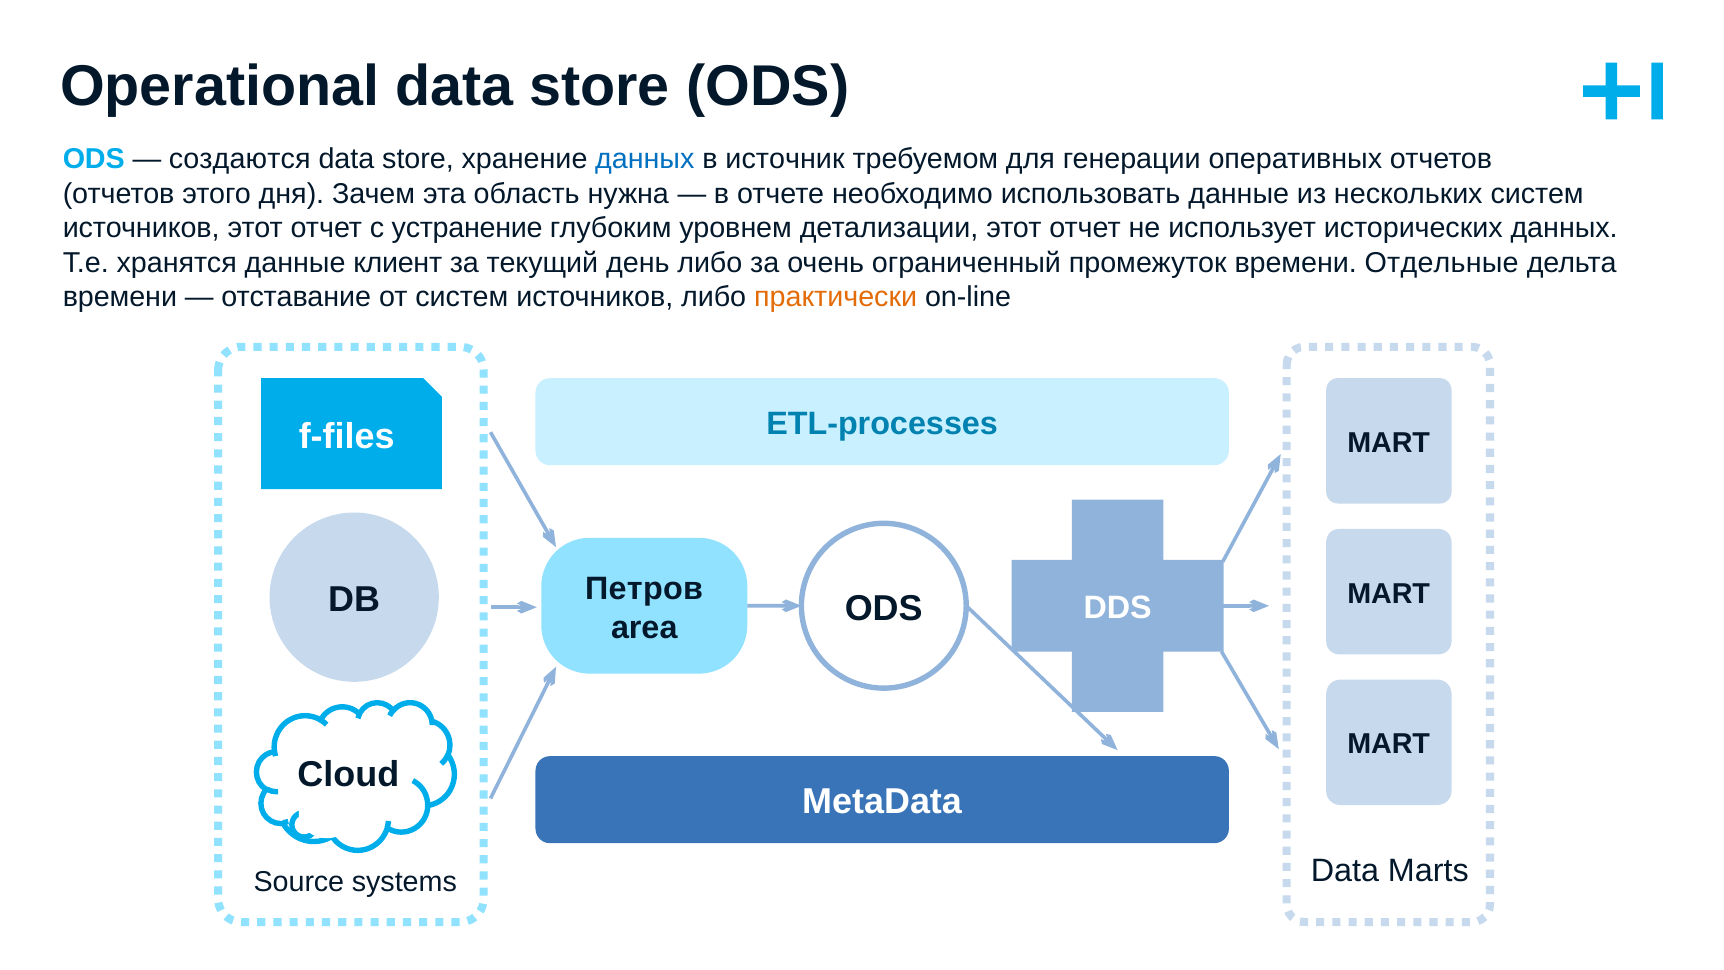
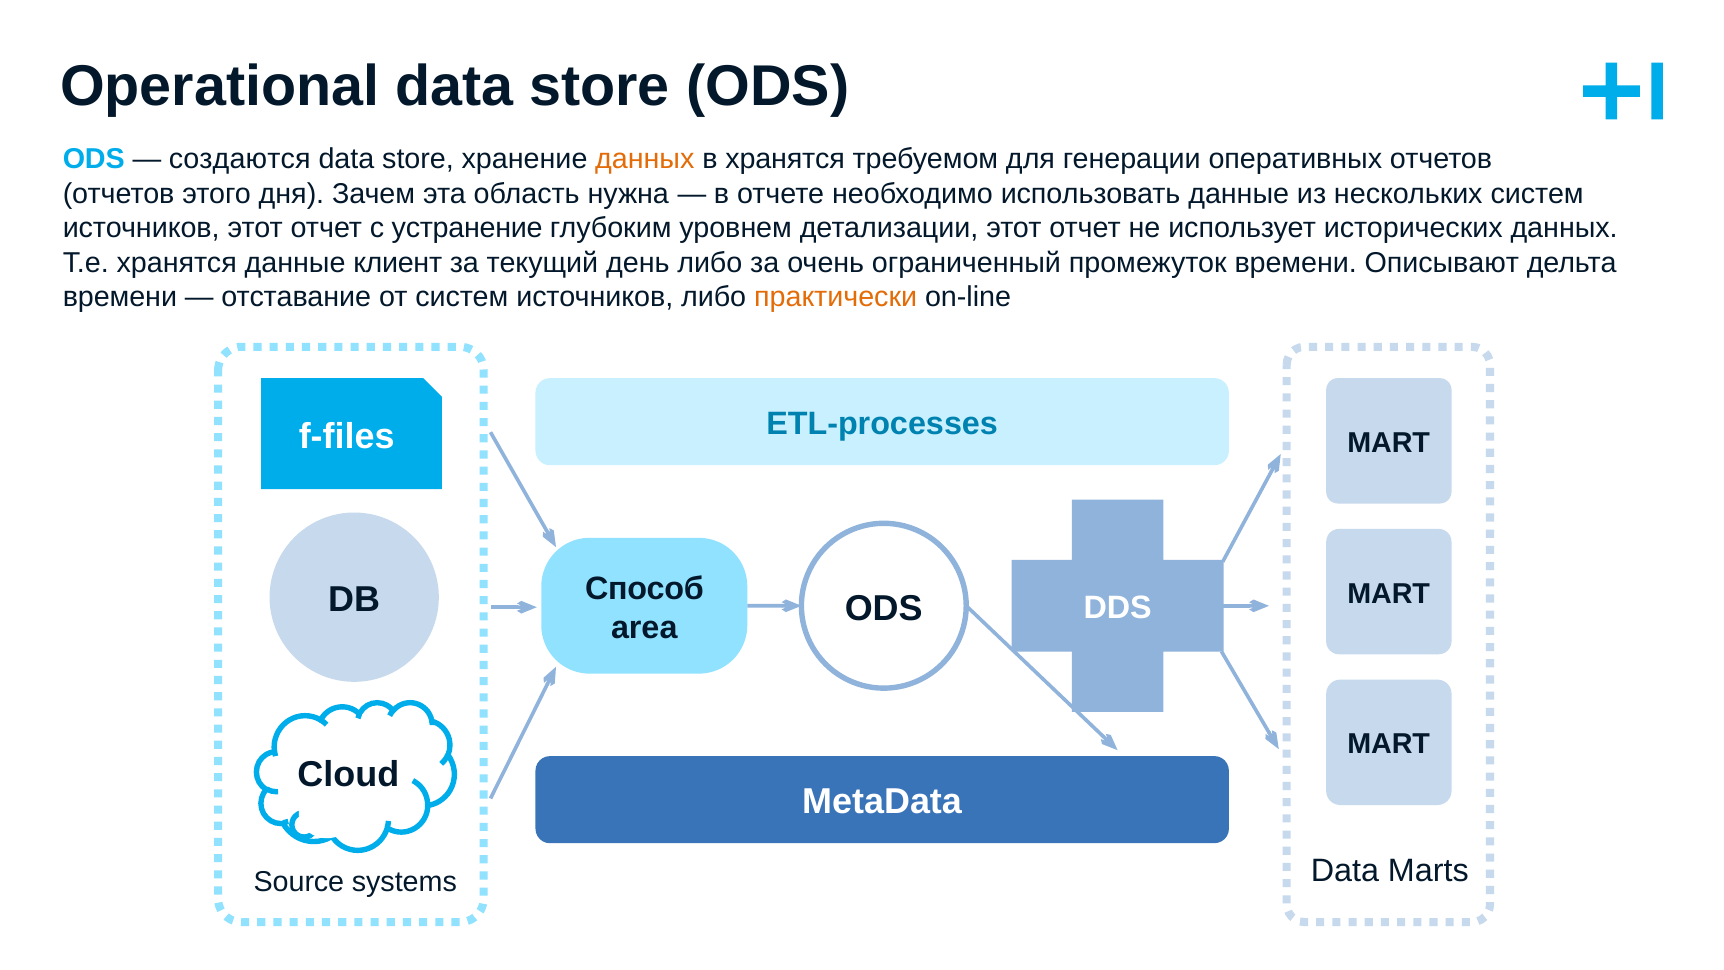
данных colour: blue -> orange (645, 159)
в источник: источник -> хранятся (785, 159)
Отдельные: Отдельные -> Описывают (1442, 263)
Петров: Петров -> Способ (644, 588)
